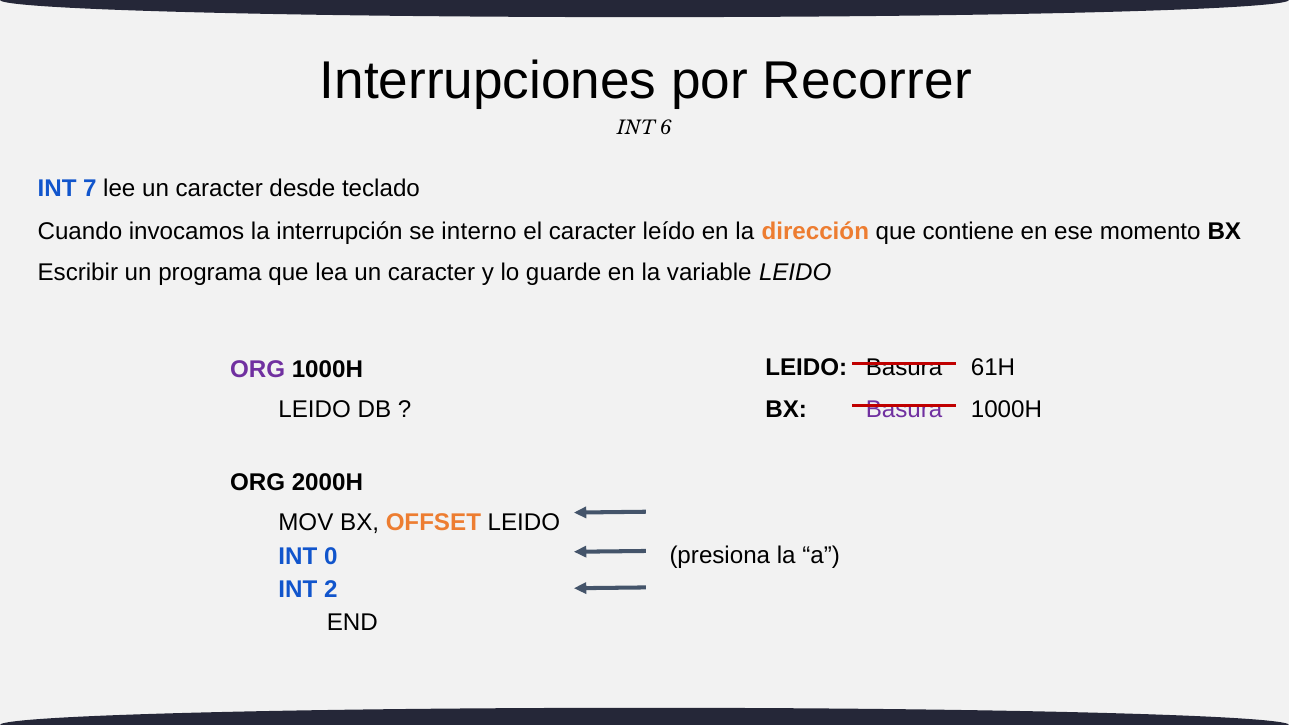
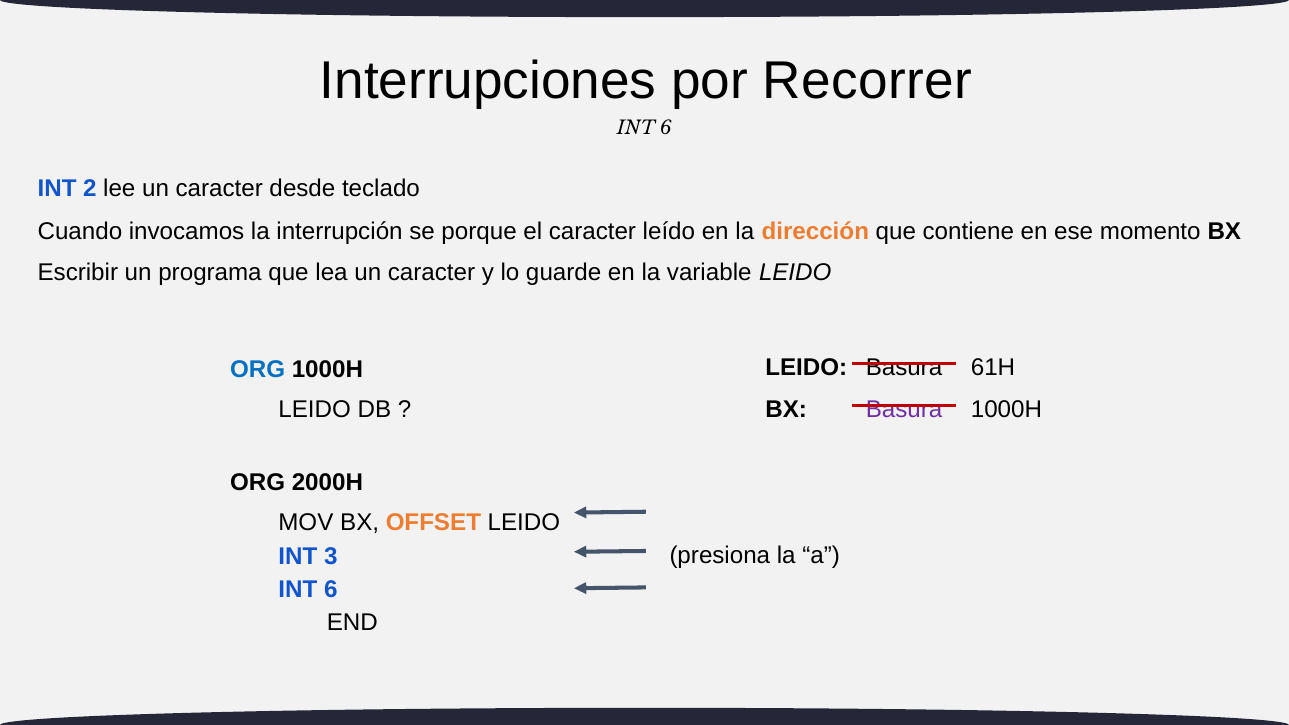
7: 7 -> 2 (90, 189)
interno: interno -> porque (479, 231)
ORG colour: purple -> blue (258, 370)
0: 0 -> 3 (331, 556)
2: 2 -> 6 (331, 590)
